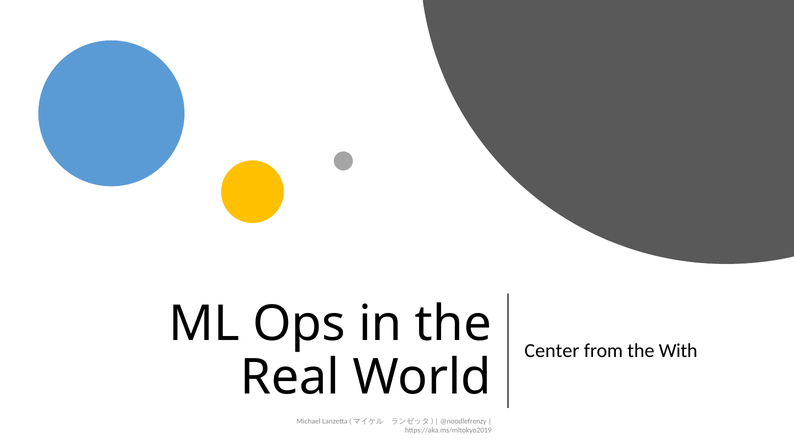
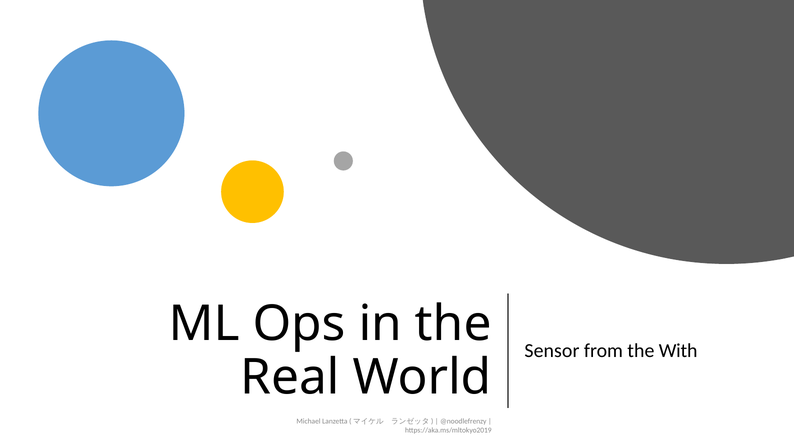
Center: Center -> Sensor (552, 351)
